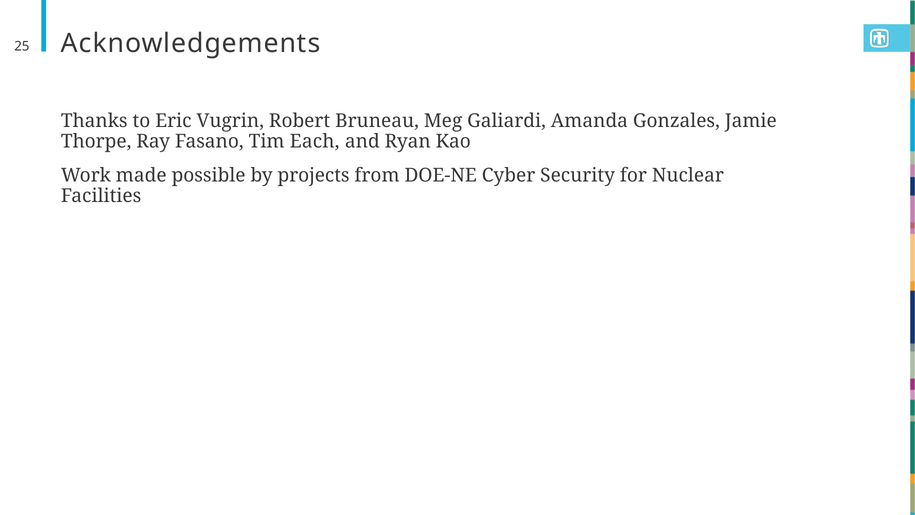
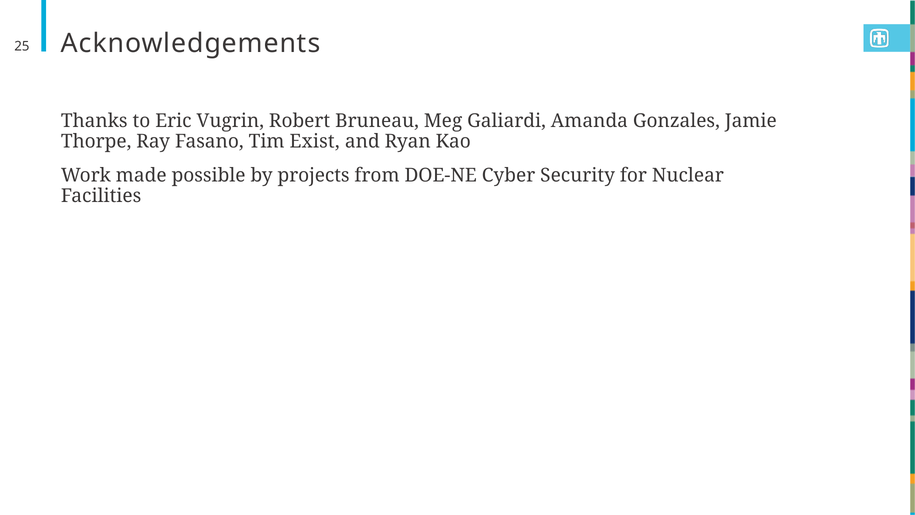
Each: Each -> Exist (315, 141)
